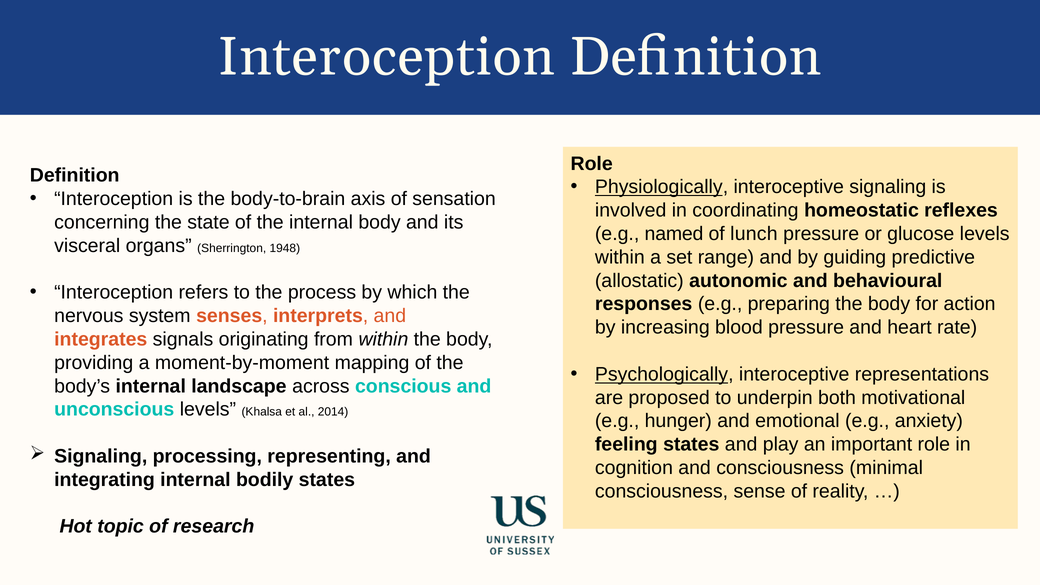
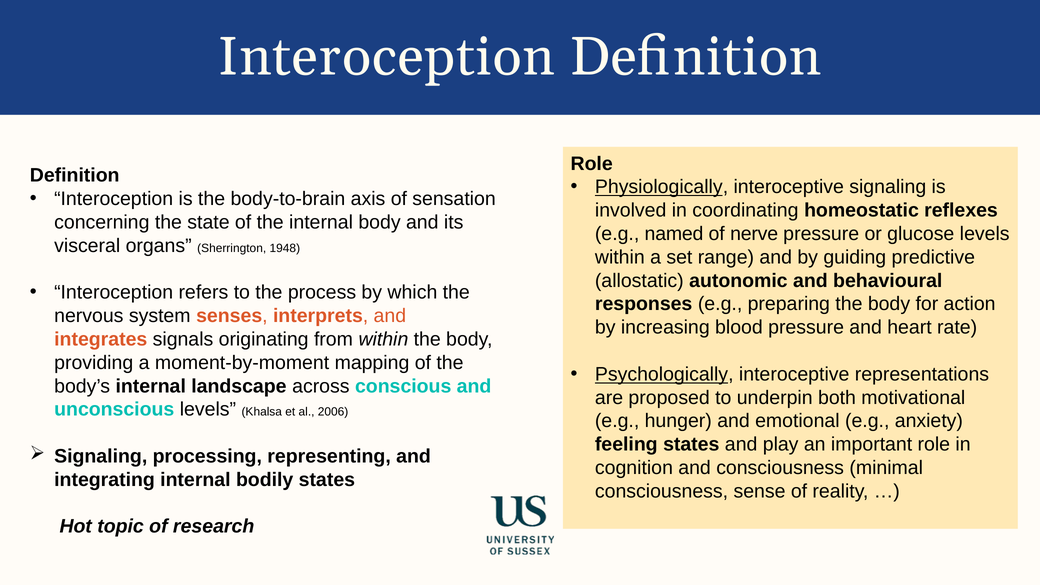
lunch: lunch -> nerve (754, 234)
2014: 2014 -> 2006 (333, 412)
